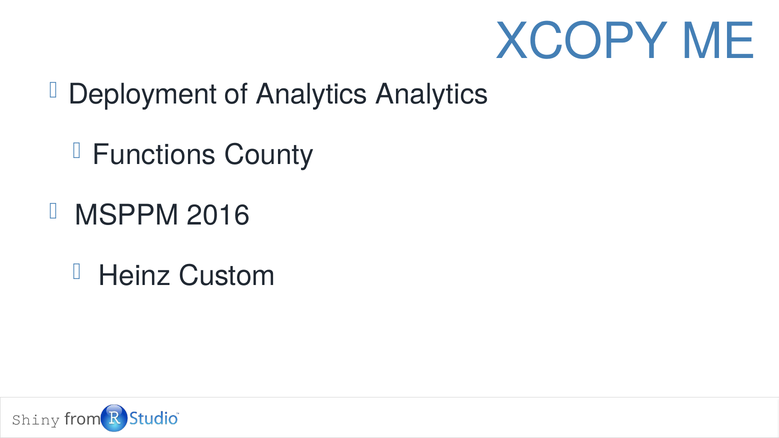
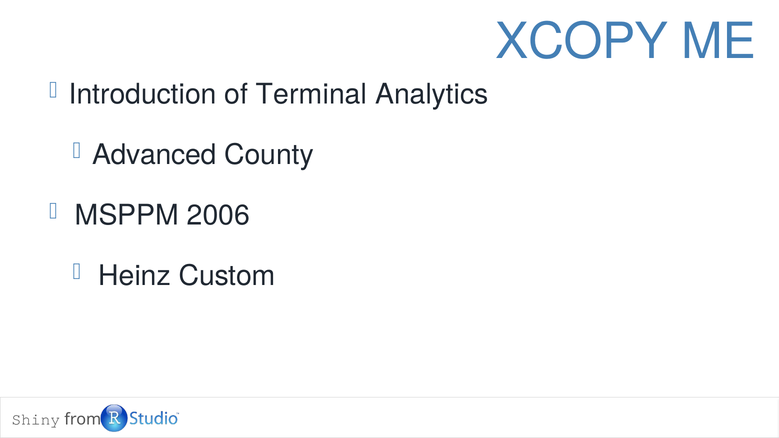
Deployment: Deployment -> Introduction (143, 94)
of Analytics: Analytics -> Terminal (312, 94)
Functions: Functions -> Advanced (154, 155)
2016: 2016 -> 2006 (218, 215)
